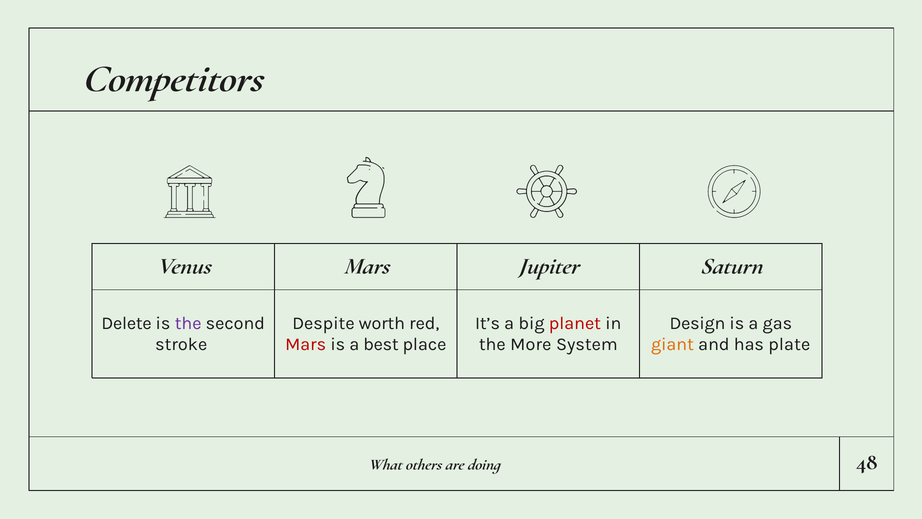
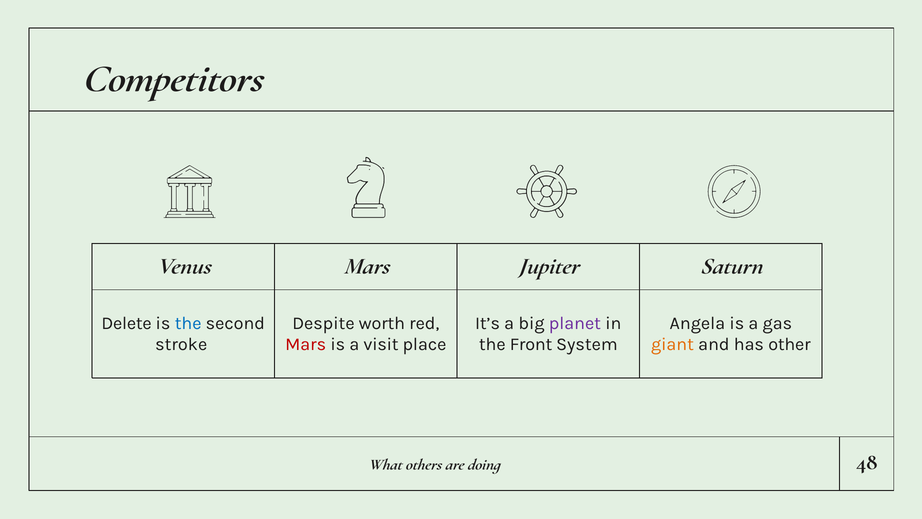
the colour: purple -> blue (188, 323)
planet colour: red -> purple (575, 323)
Design: Design -> Angela (697, 323)
best: best -> visit (381, 344)
More: More -> Front (531, 344)
plate: plate -> other (789, 344)
